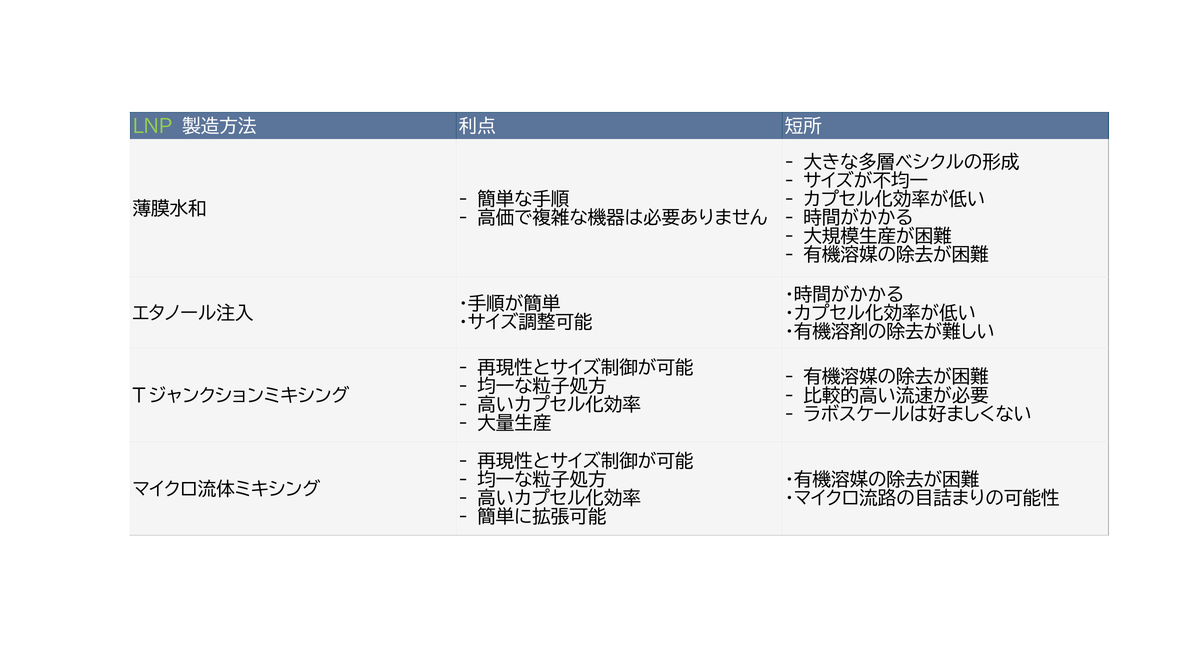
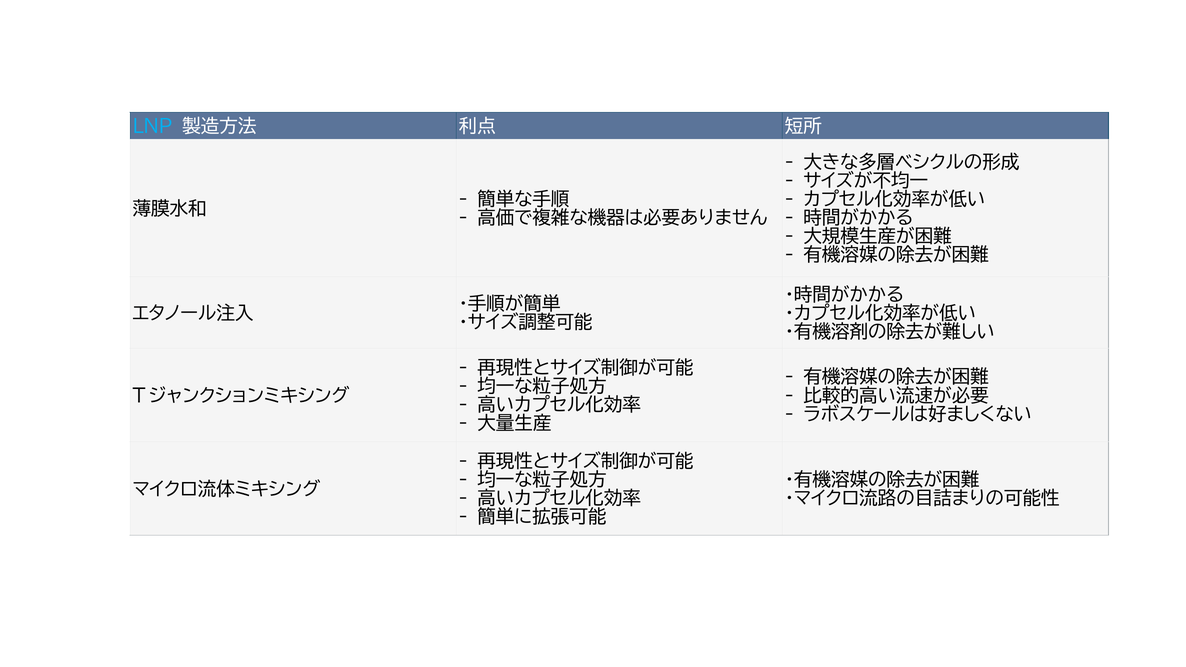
LNP colour: light green -> light blue (152, 127)
